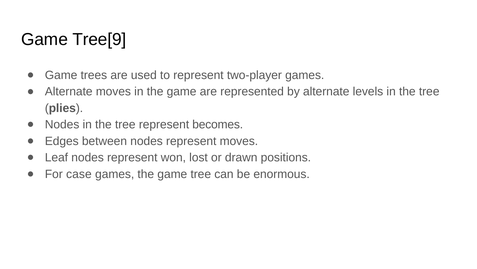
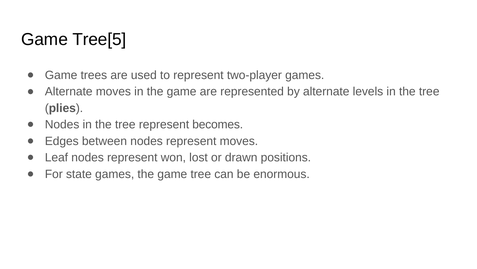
Tree[9: Tree[9 -> Tree[5 (99, 40)
case: case -> state (79, 174)
